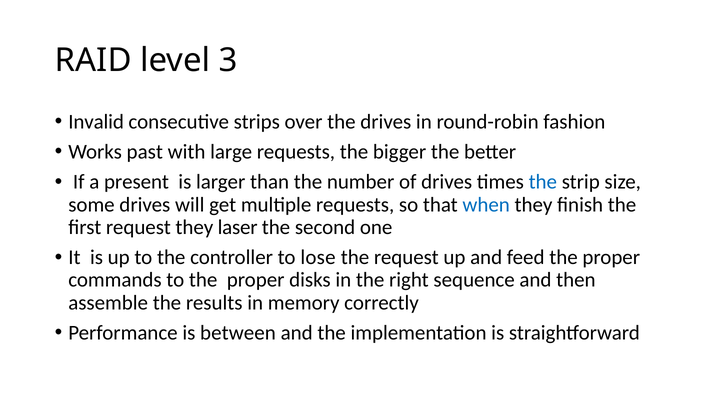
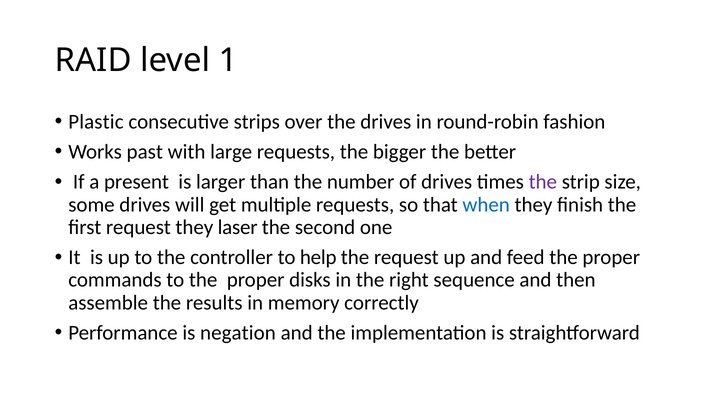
3: 3 -> 1 (228, 60)
Invalid: Invalid -> Plastic (96, 122)
the colour: blue -> purple (543, 182)
lose: lose -> help (318, 257)
between: between -> negation (238, 332)
